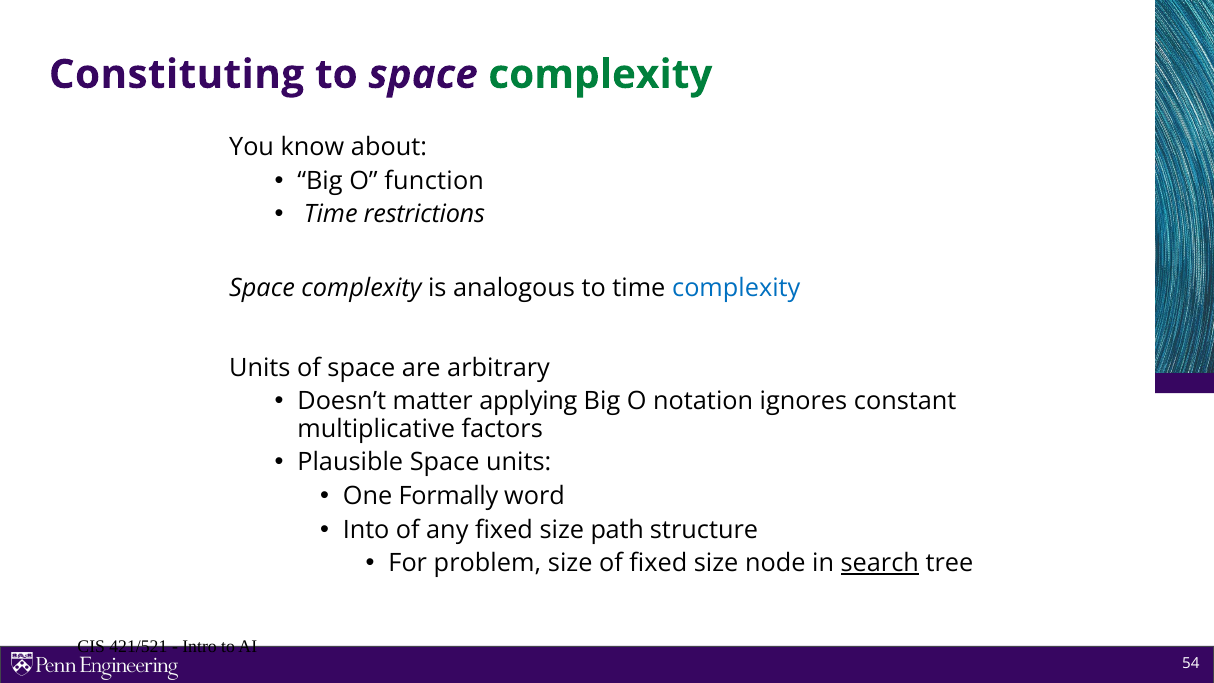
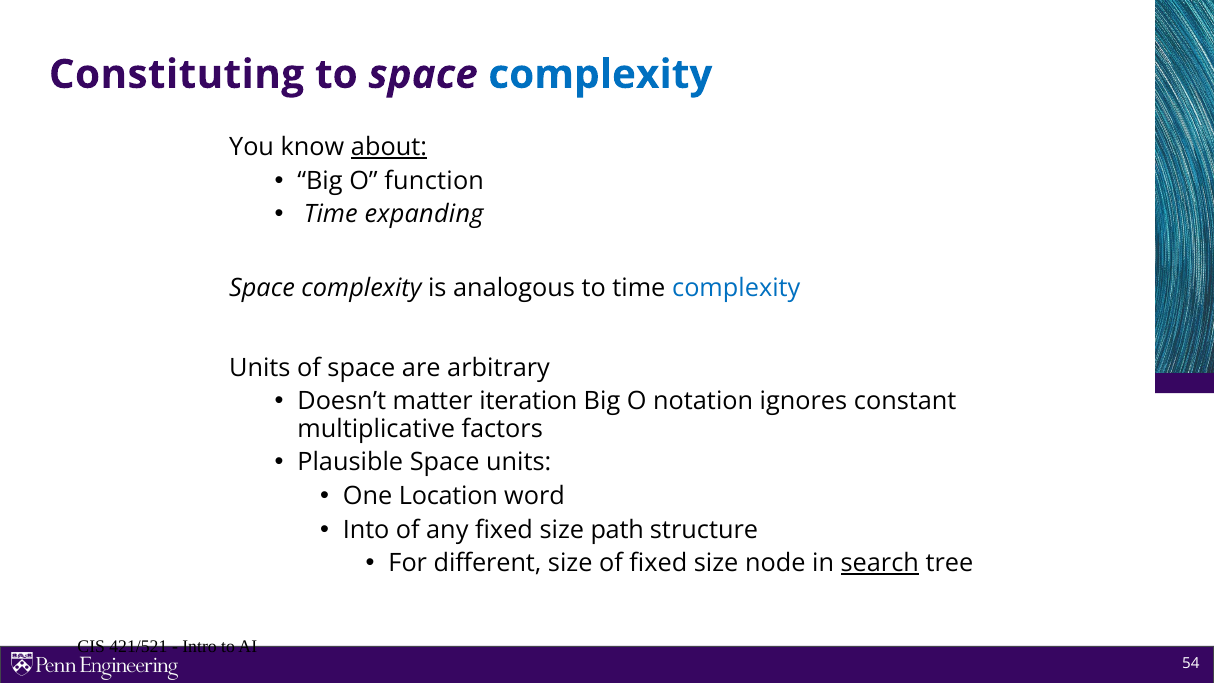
complexity colour: green -> blue (600, 75)
about underline: none -> present (389, 147)
restrictions: restrictions -> expanding (424, 214)
applying: applying -> iteration (528, 401)
Formally: Formally -> Location (448, 496)
problem: problem -> different (488, 563)
